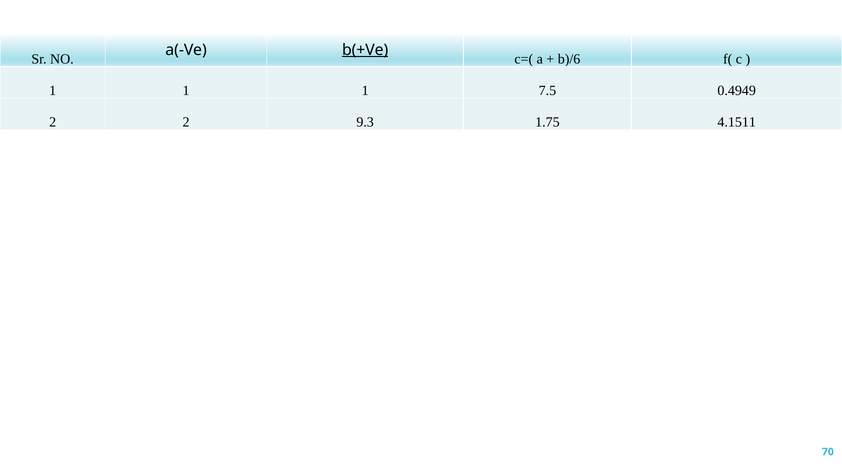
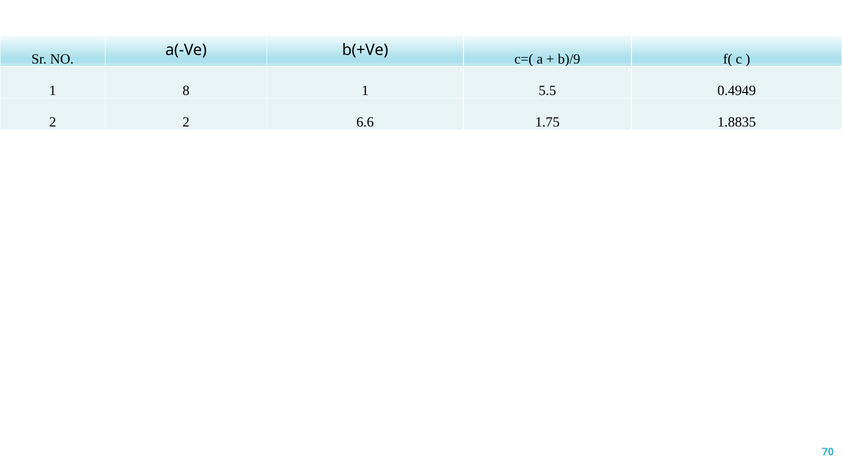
b(+Ve underline: present -> none (365, 50)
b)/6: b)/6 -> b)/9 (569, 59)
1: 1 -> 8 (186, 90)
7.5: 7.5 -> 5.5 (547, 90)
9.3: 9.3 -> 6.6 (365, 122)
4.1511: 4.1511 -> 1.8835 (737, 122)
